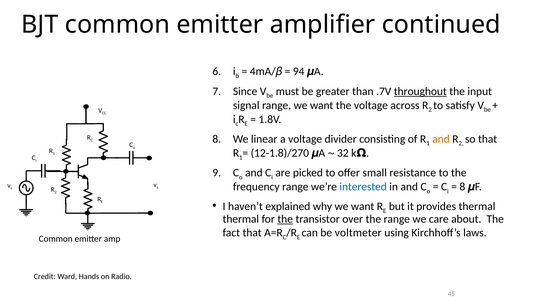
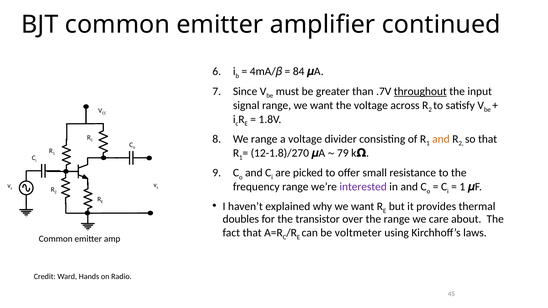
94: 94 -> 84 (299, 72)
We linear: linear -> range (264, 139)
32: 32 -> 79 (343, 153)
interested colour: blue -> purple (363, 187)
8: 8 -> 1 (462, 187)
thermal: thermal -> doubles (241, 219)
the underline: present -> none (285, 219)
